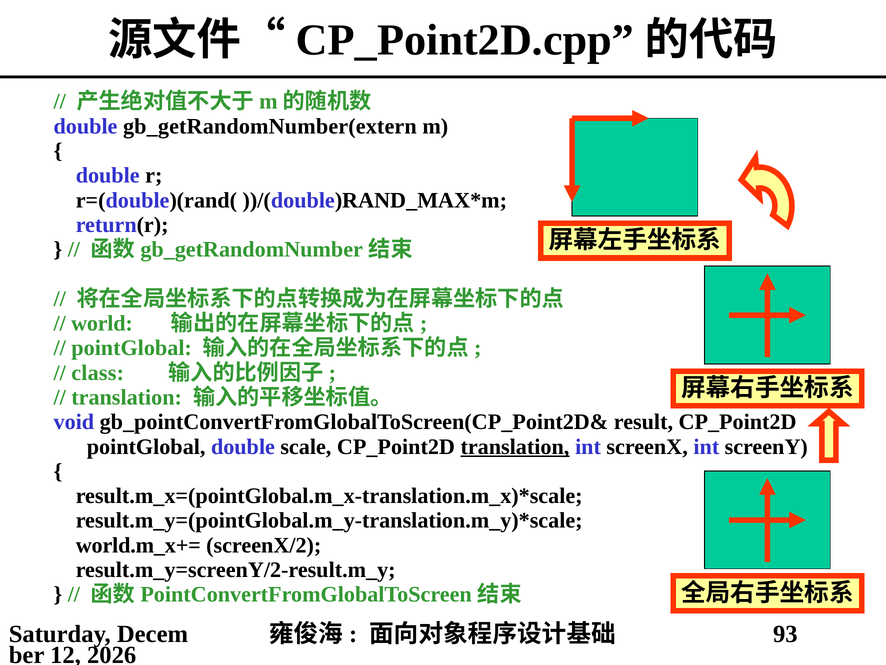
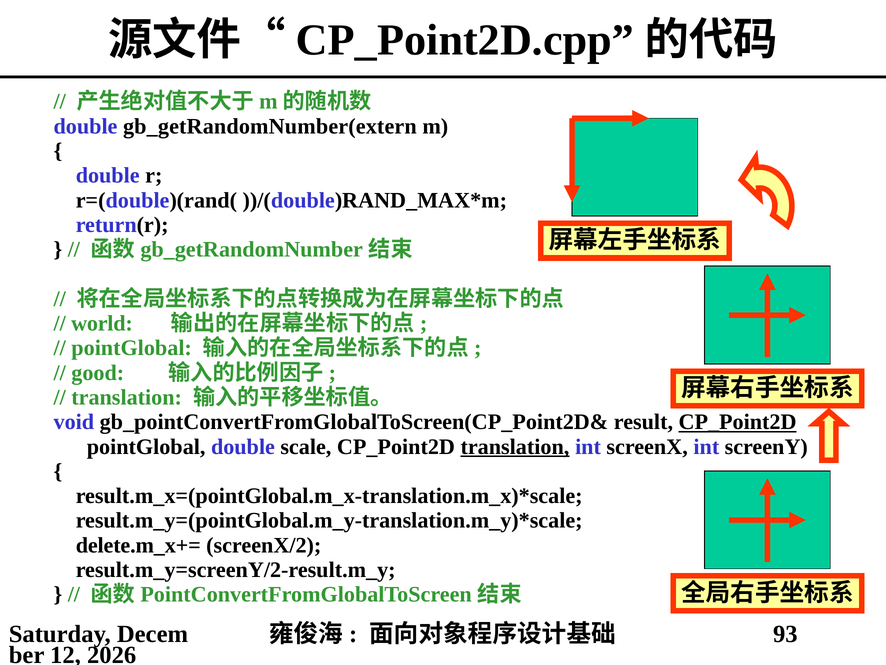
class: class -> good (98, 372)
CP_Point2D underline: none -> present (738, 422)
world.m_x+=: world.m_x+= -> delete.m_x+= (138, 545)
